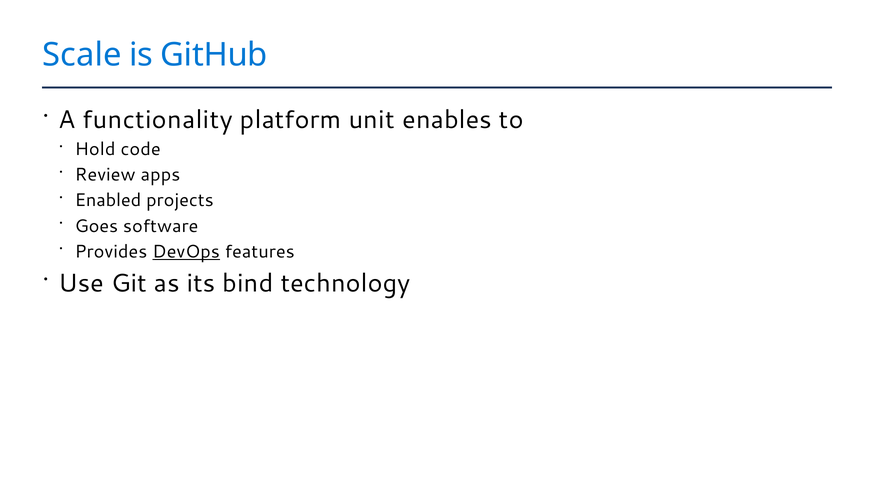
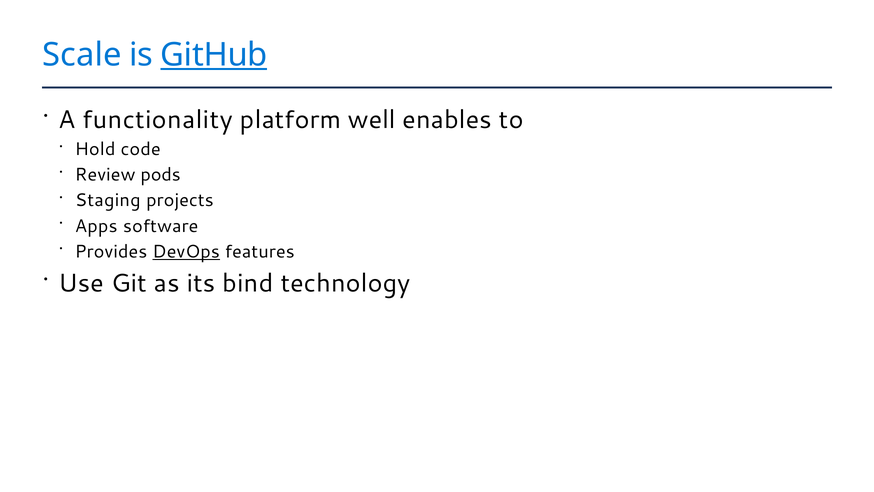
GitHub underline: none -> present (214, 55)
unit: unit -> well (372, 120)
apps: apps -> pods (161, 175)
Enabled: Enabled -> Staging (108, 200)
Goes: Goes -> Apps (96, 226)
